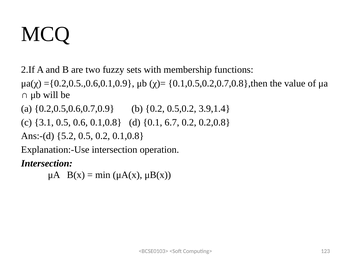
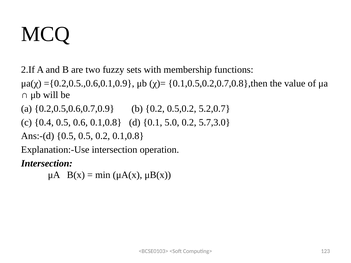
3.9,1.4: 3.9,1.4 -> 5.2,0.7 (214, 109)
3.1: 3.1 -> 0.4 (44, 122)
6.7: 6.7 -> 5.0 (172, 122)
0.2,0.8: 0.2,0.8 -> 5.7,3.0 (215, 122)
Ans:-(d 5.2: 5.2 -> 0.5 (66, 136)
